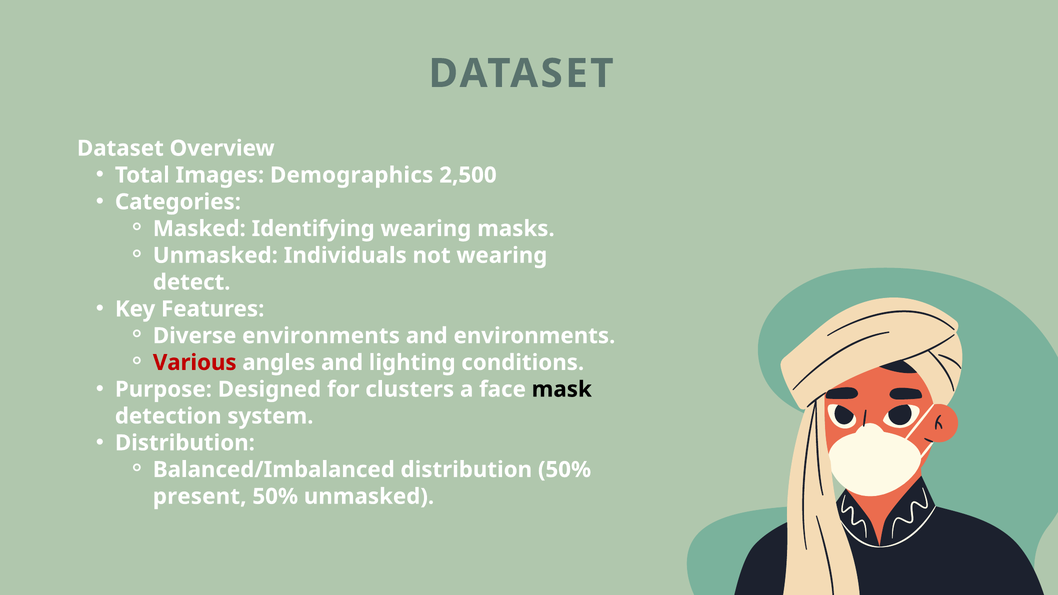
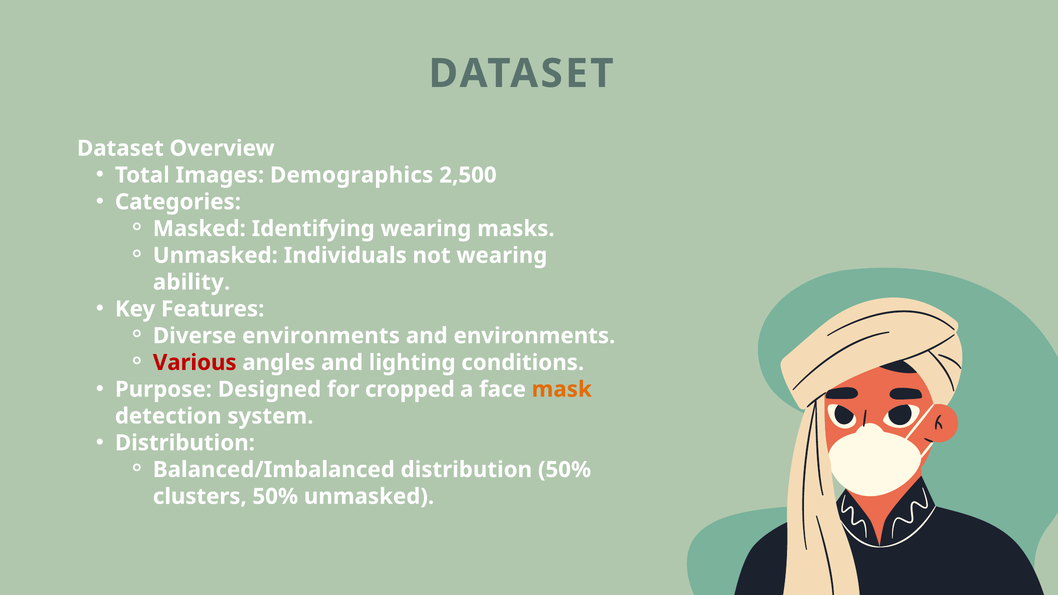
detect: detect -> ability (192, 282)
clusters: clusters -> cropped (410, 389)
mask colour: black -> orange (562, 389)
present: present -> clusters (200, 497)
